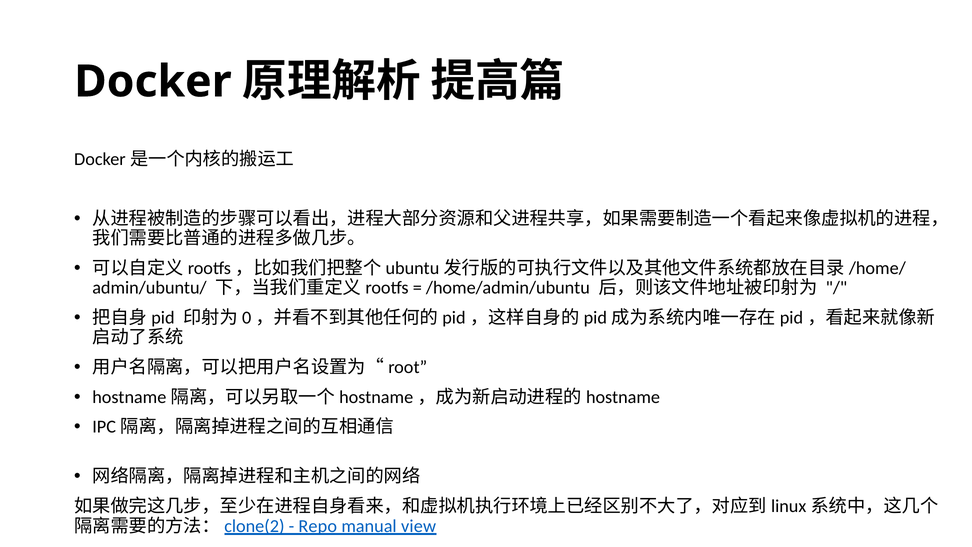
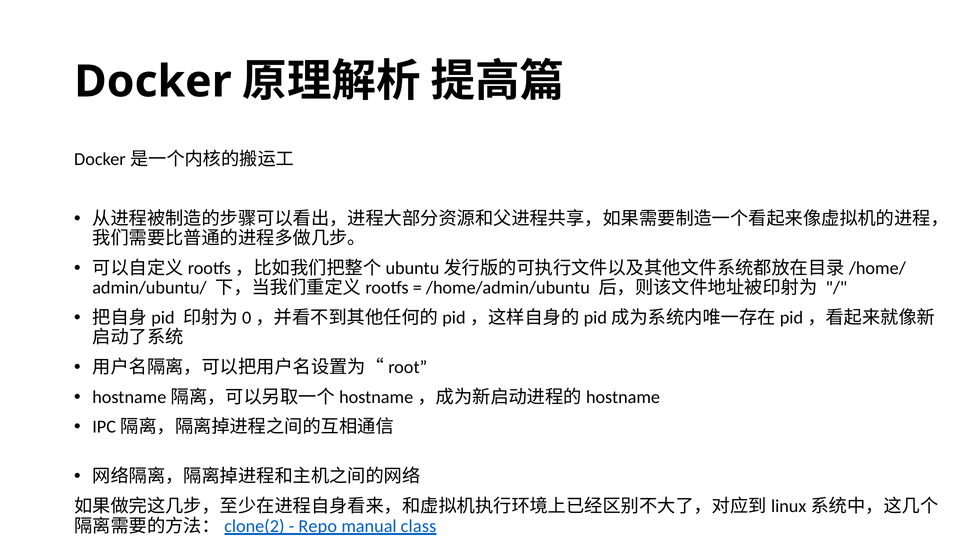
view: view -> class (419, 526)
